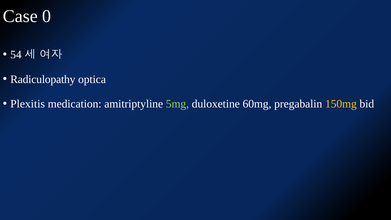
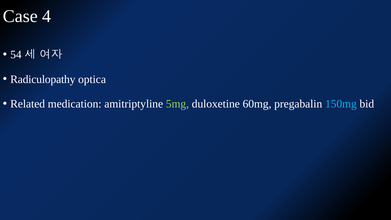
0: 0 -> 4 (47, 16)
Plexitis: Plexitis -> Related (28, 104)
150mg colour: yellow -> light blue (341, 104)
